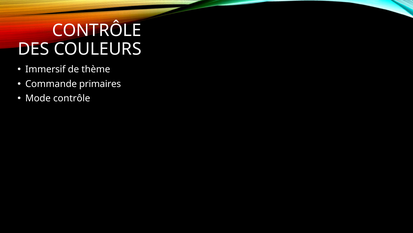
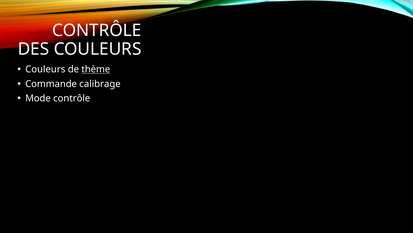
Immersif: Immersif -> Couleurs (45, 69)
thème underline: none -> present (96, 69)
primaires: primaires -> calibrage (100, 84)
